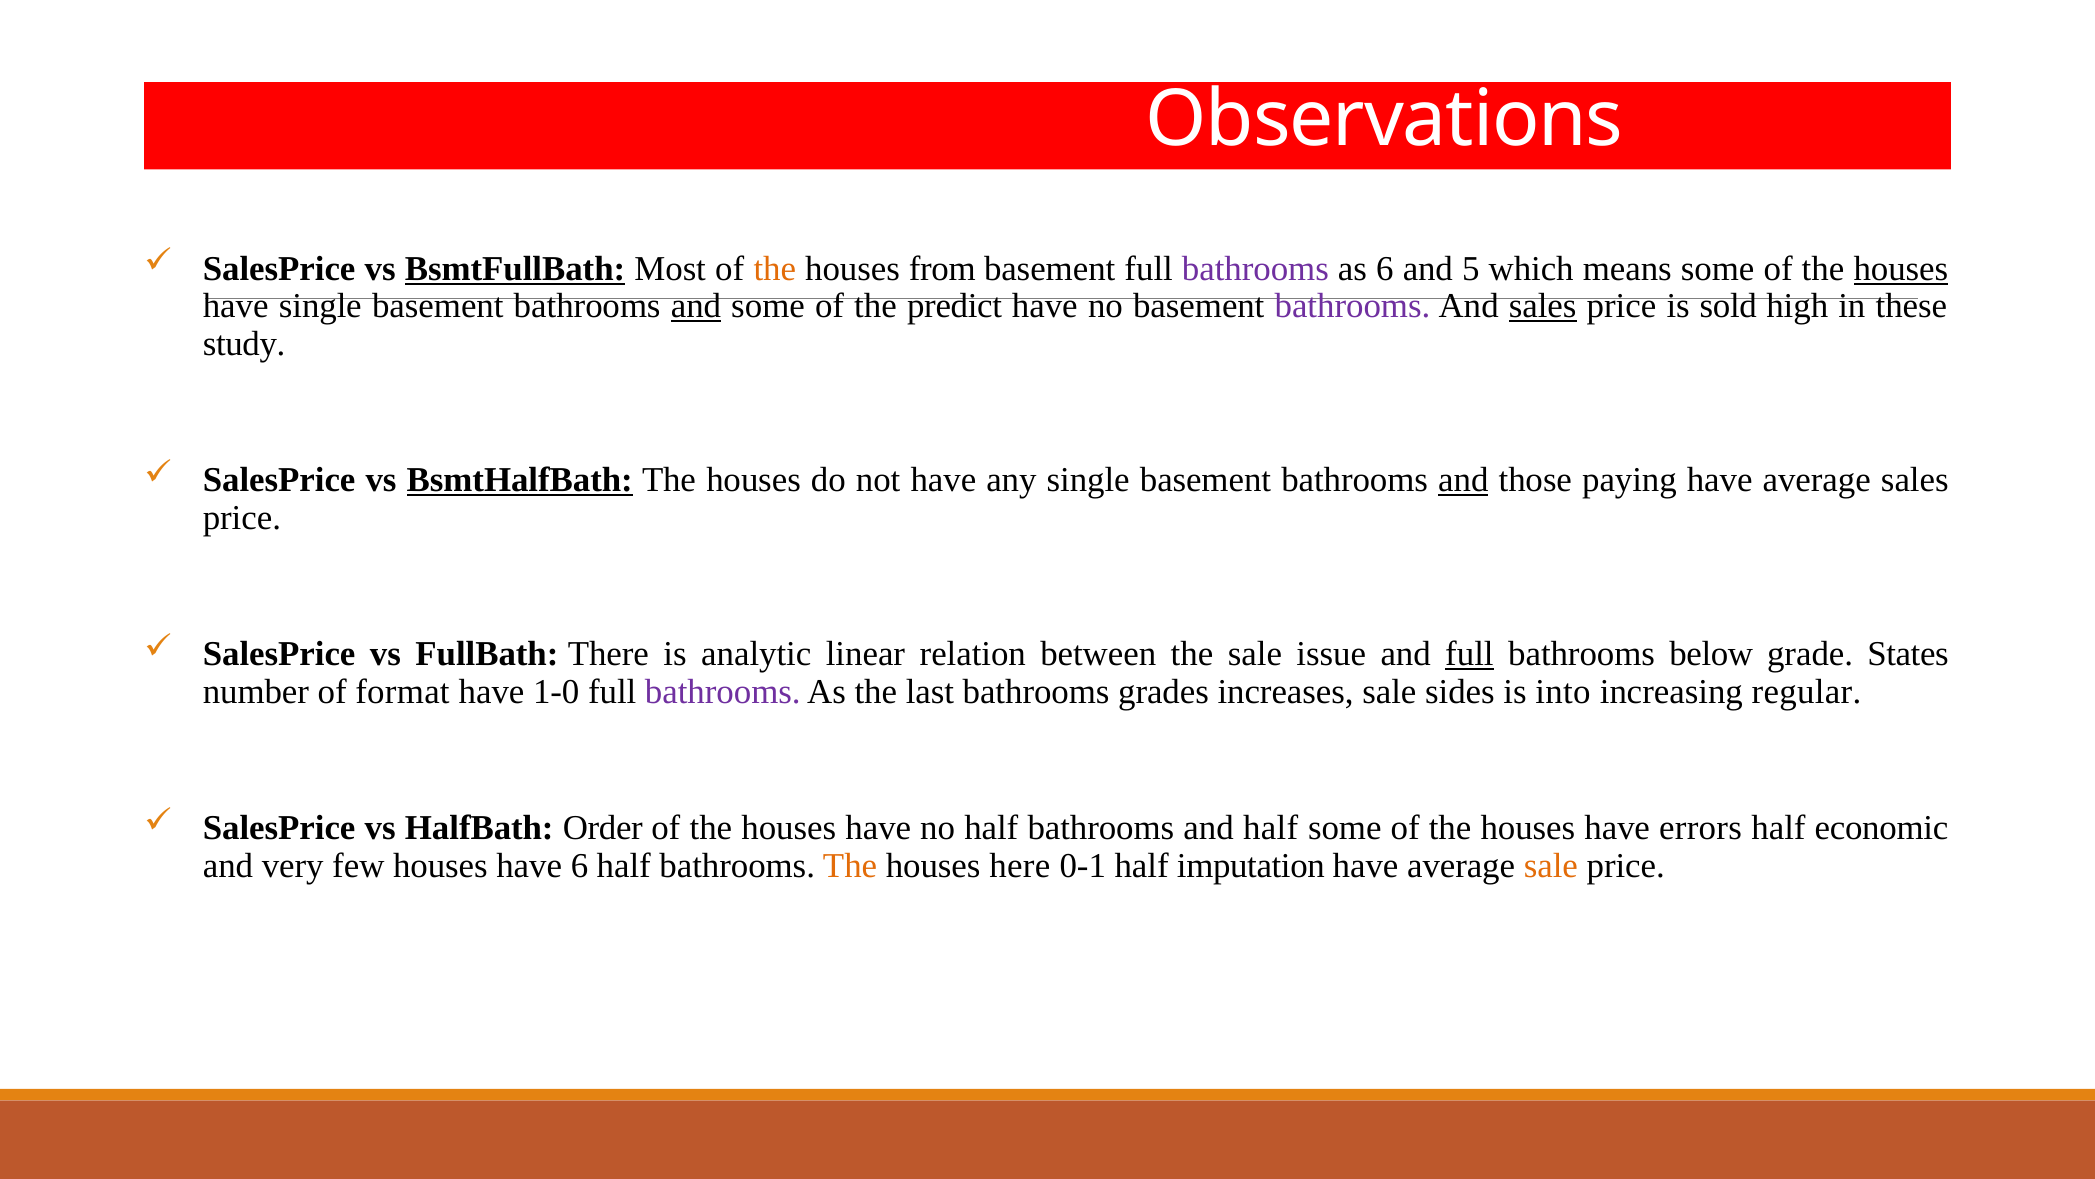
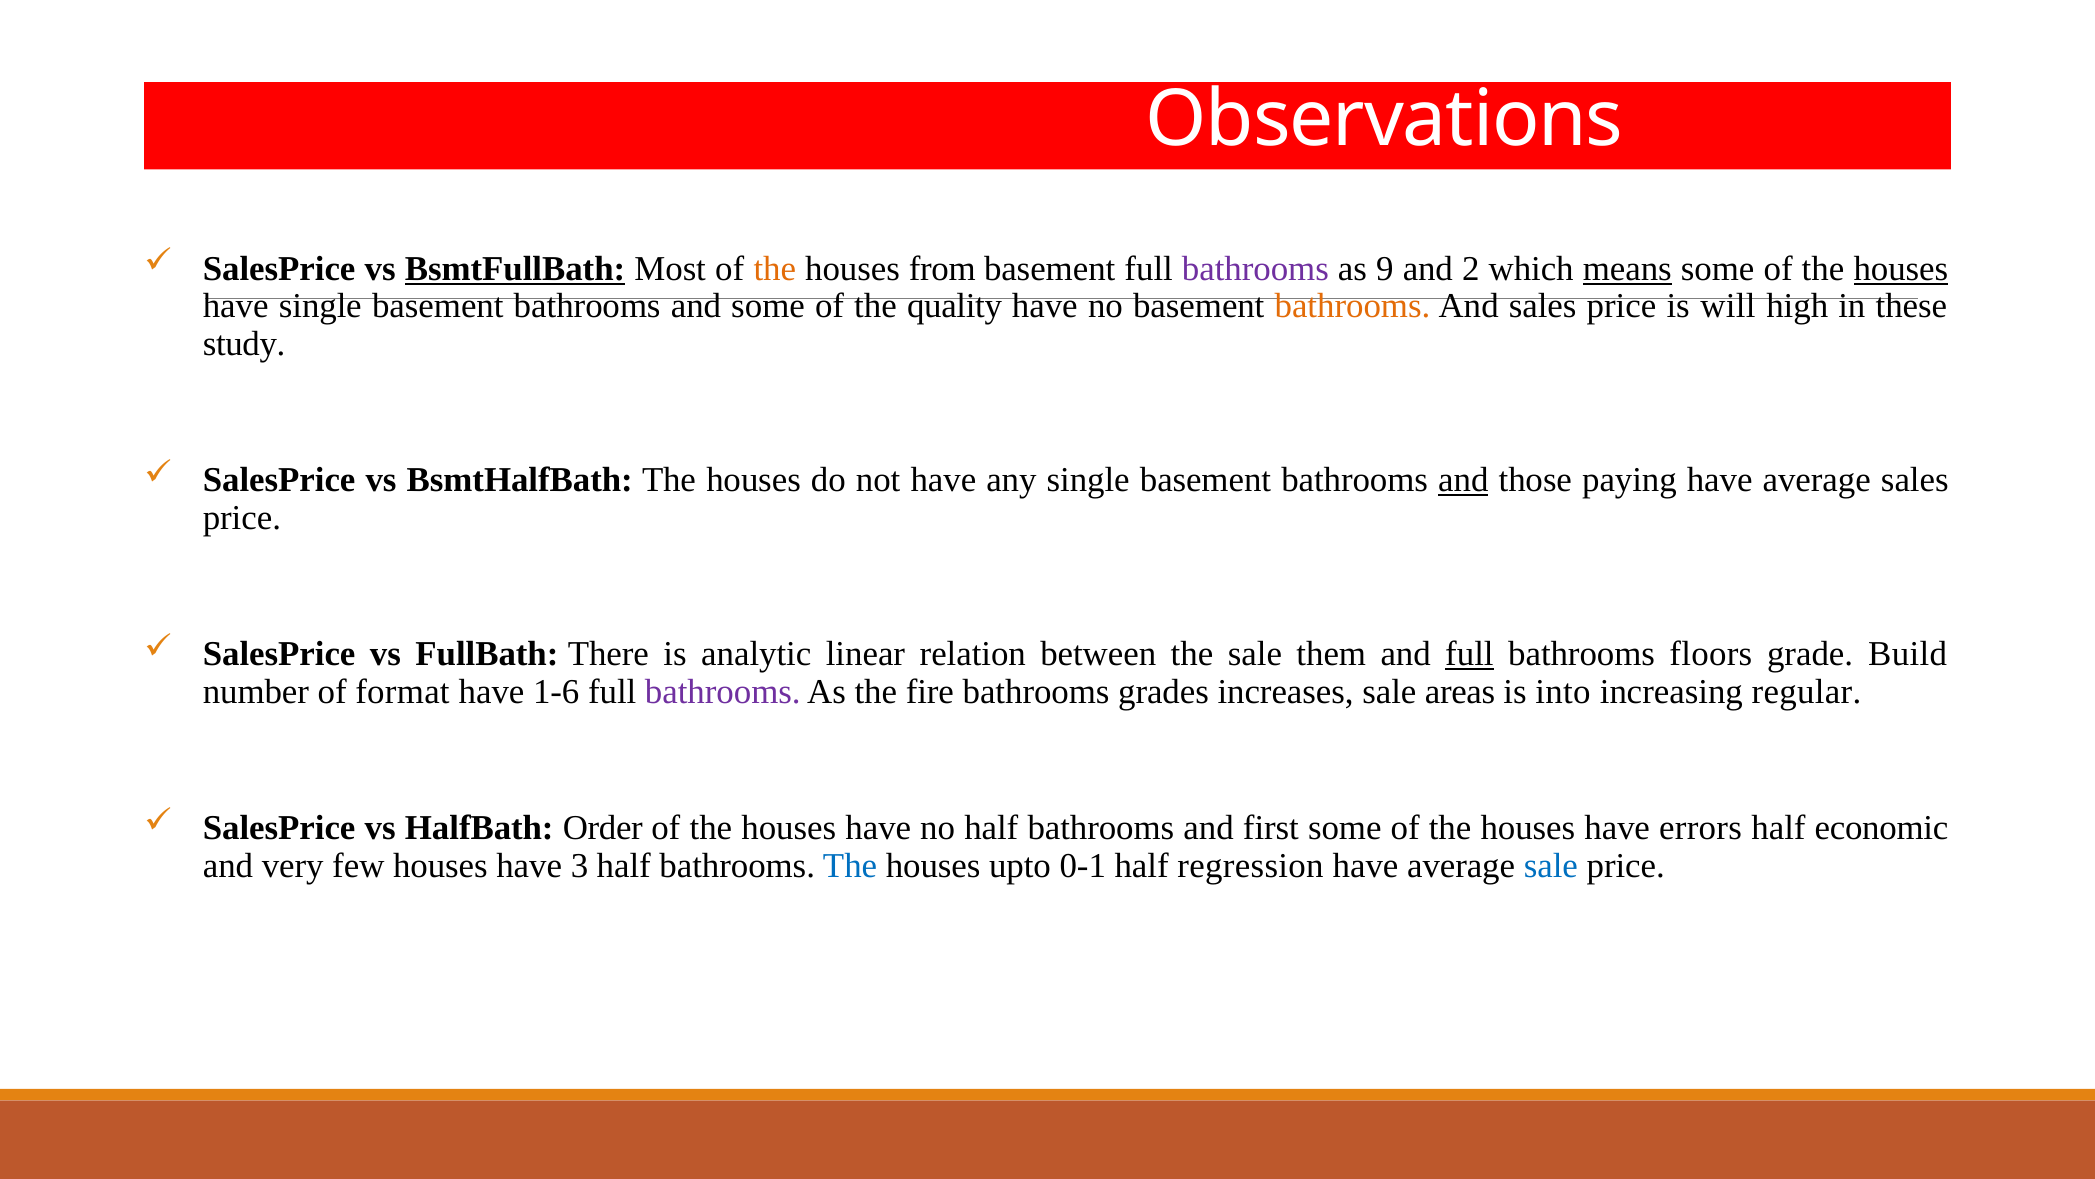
as 6: 6 -> 9 (1385, 268)
5: 5 -> 2 (1471, 268)
means underline: none -> present (1627, 268)
and underline: present -> none (696, 306)
predict: predict -> quality (955, 306)
bathrooms colour: purple -> orange (1352, 306)
sales underline: present -> none (1543, 306)
sold: sold -> will (1728, 306)
BsmtHalfBath underline: present -> none (520, 480)
issue: issue -> them (1331, 654)
below: below -> floors (1711, 654)
States: States -> Build (1908, 654)
1-0: 1-0 -> 1-6 (556, 692)
last: last -> fire (930, 692)
sides: sides -> areas (1460, 692)
and half: half -> first (1271, 828)
have 6: 6 -> 3 (579, 866)
The colour: orange -> blue (850, 866)
here: here -> upto (1020, 866)
imputation: imputation -> regression (1251, 866)
sale colour: orange -> blue (1551, 866)
